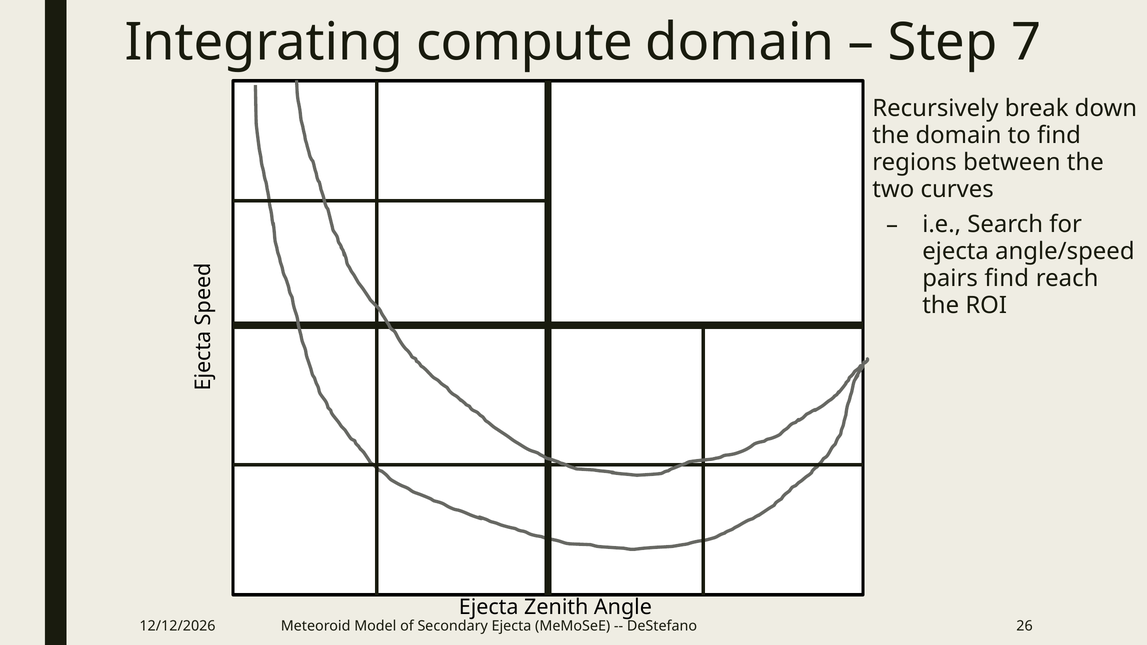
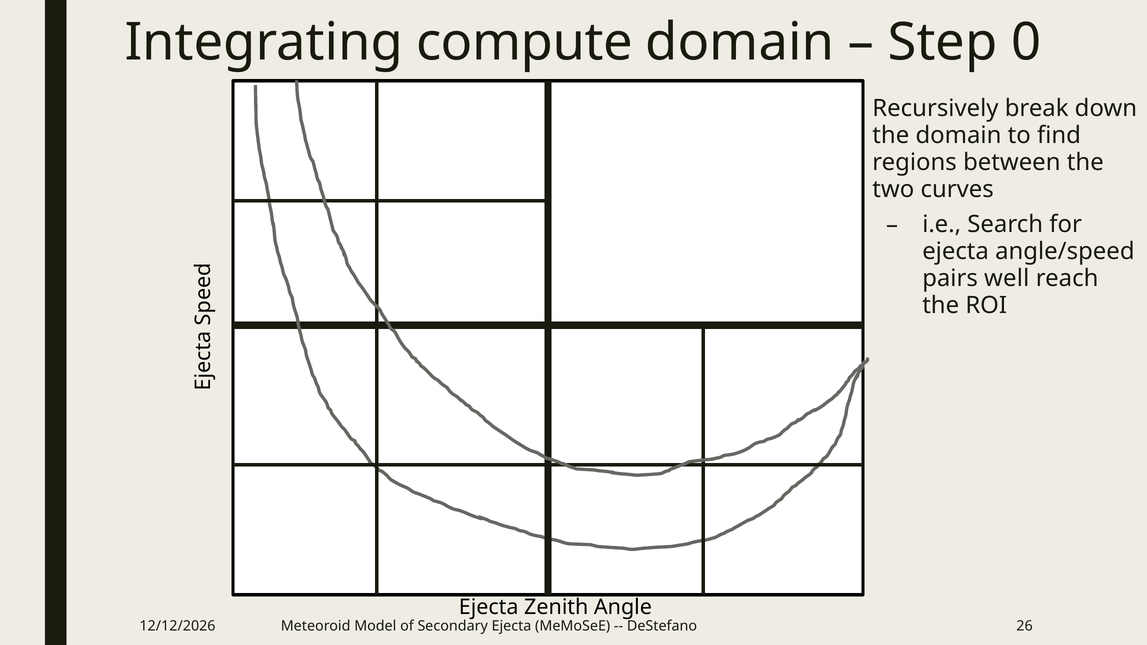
7: 7 -> 0 (1026, 43)
pairs find: find -> well (1007, 279)
